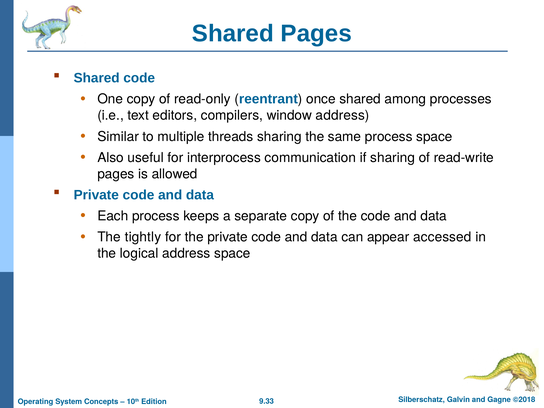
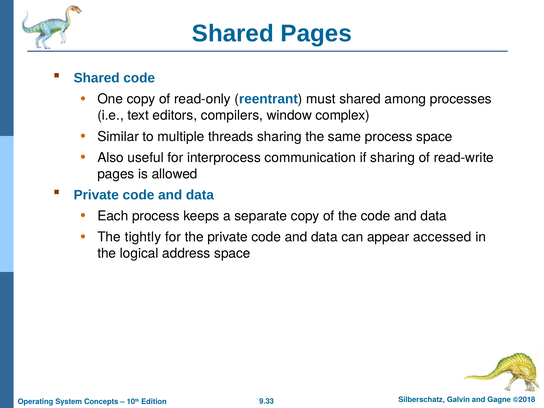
once: once -> must (321, 99)
window address: address -> complex (343, 115)
